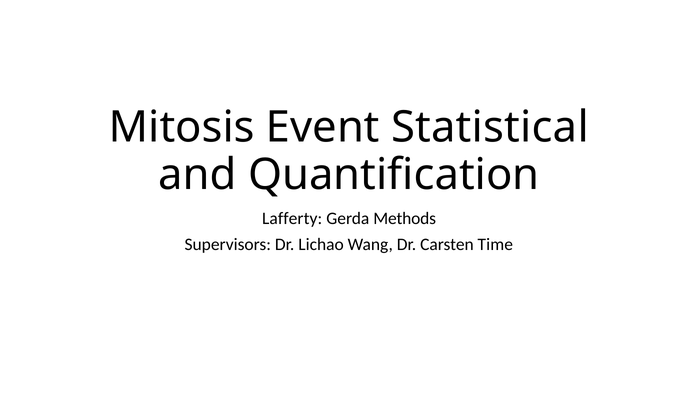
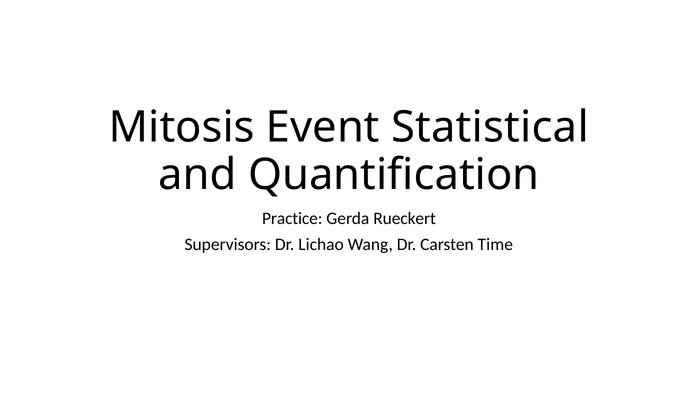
Lafferty: Lafferty -> Practice (292, 218)
Methods: Methods -> Rueckert (405, 218)
